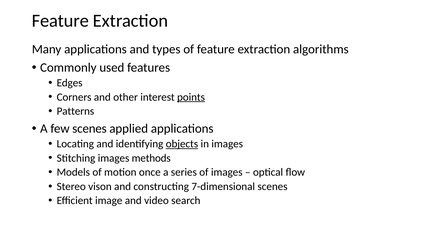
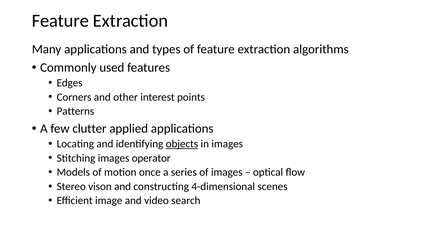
points underline: present -> none (191, 97)
few scenes: scenes -> clutter (89, 129)
methods: methods -> operator (151, 158)
7-dimensional: 7-dimensional -> 4-dimensional (223, 187)
